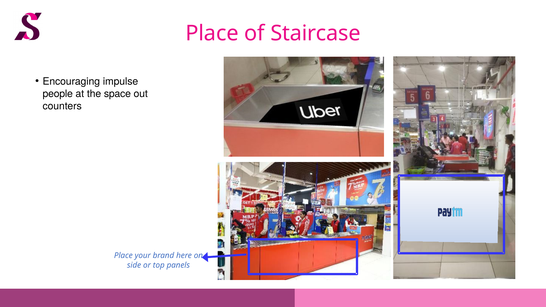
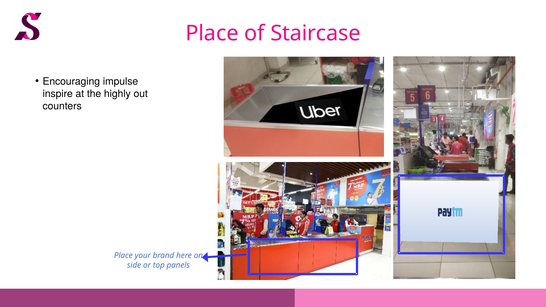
people: people -> inspire (58, 94)
space: space -> highly (117, 94)
